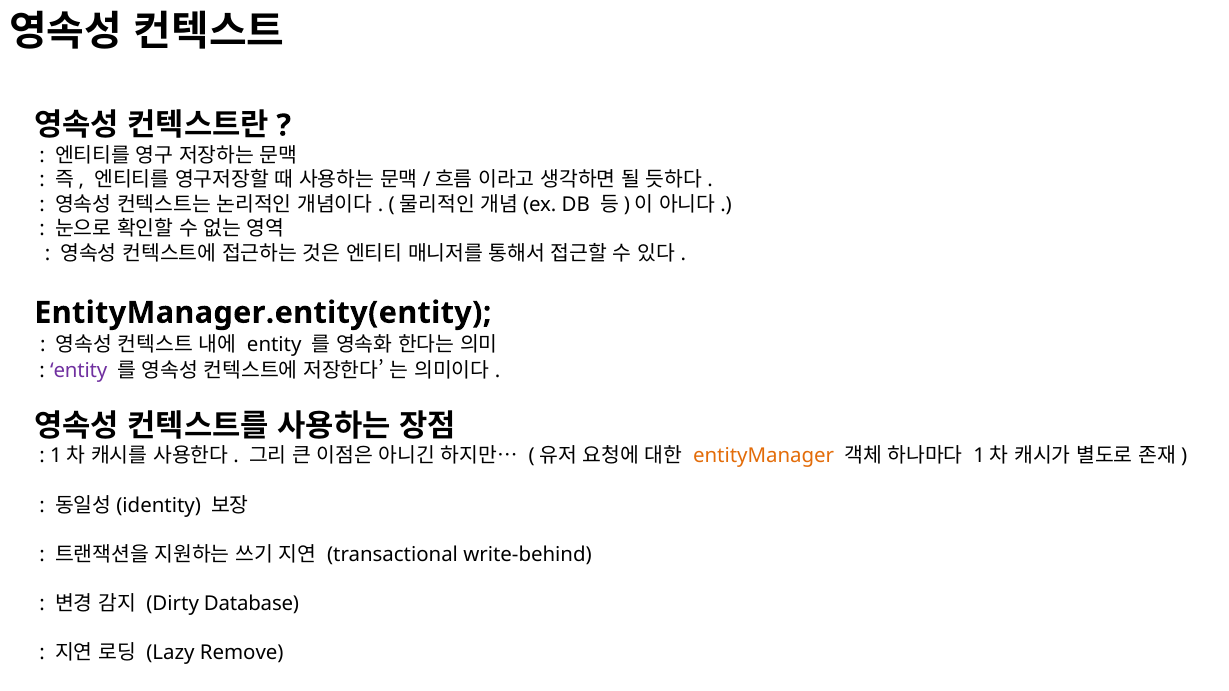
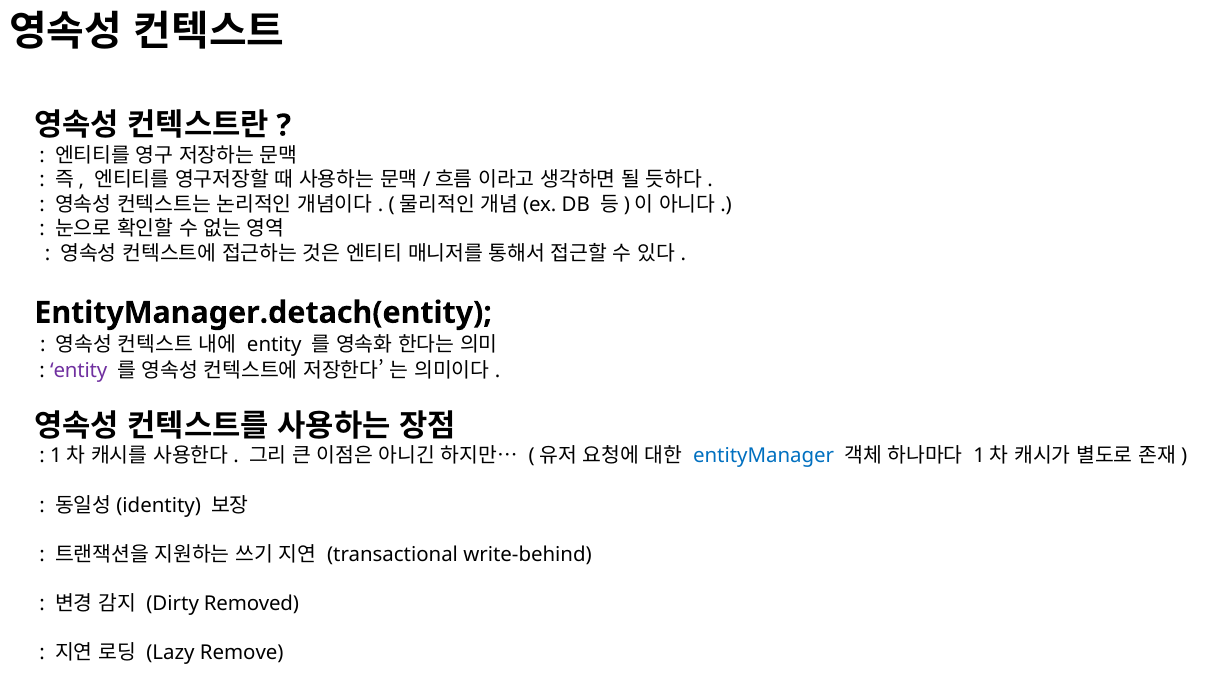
EntityManager.entity(entity: EntityManager.entity(entity -> EntityManager.detach(entity (263, 313)
entityManager colour: orange -> blue (764, 456)
Database: Database -> Removed (251, 604)
